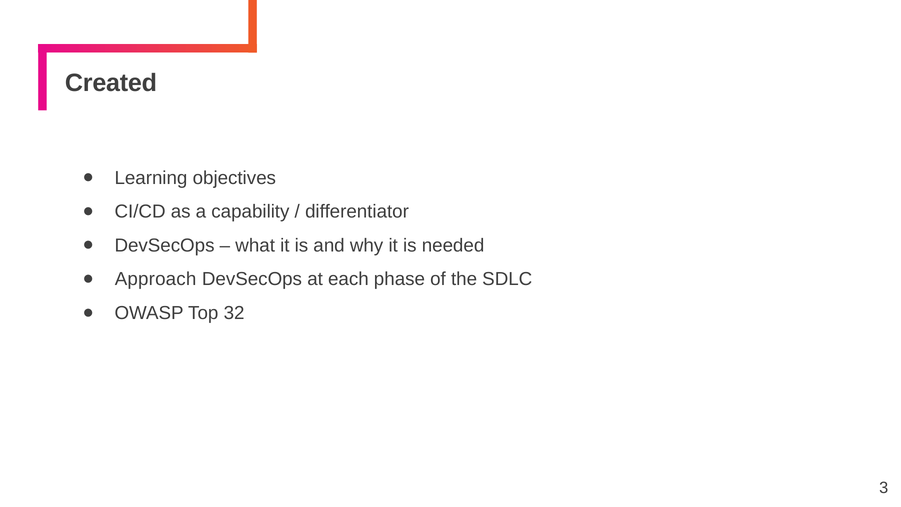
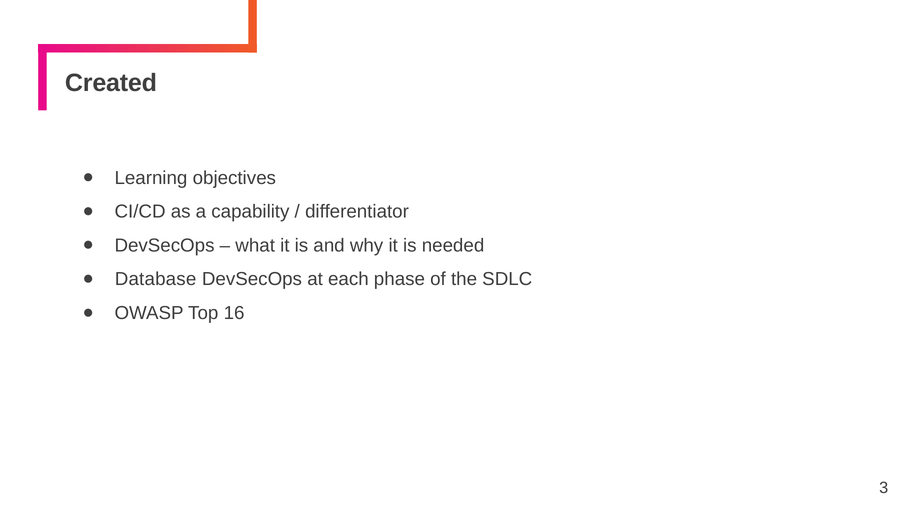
Approach: Approach -> Database (156, 279)
32: 32 -> 16 (234, 313)
